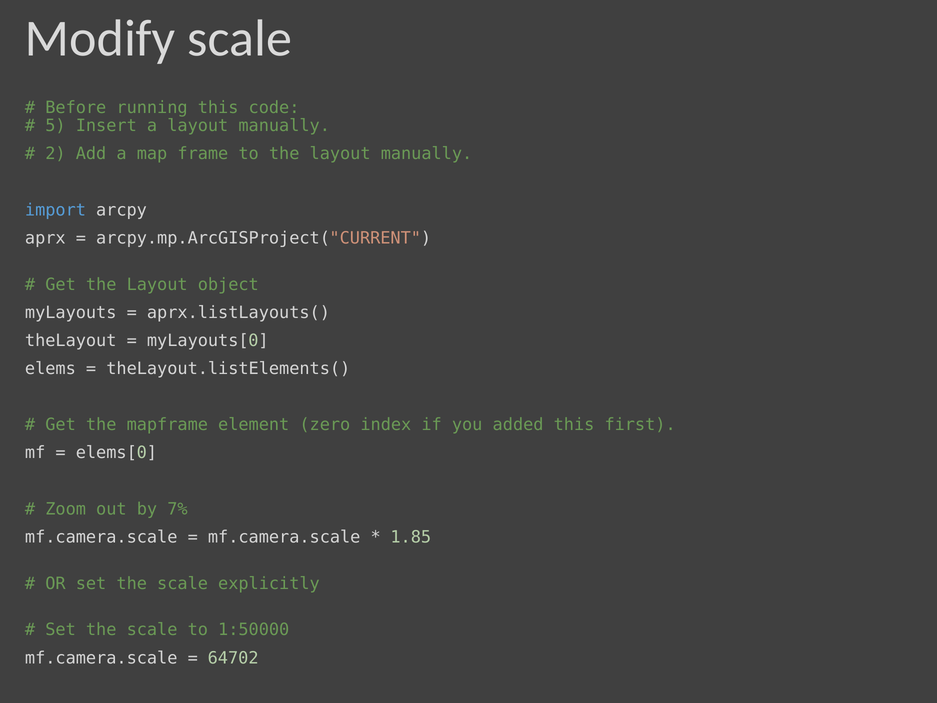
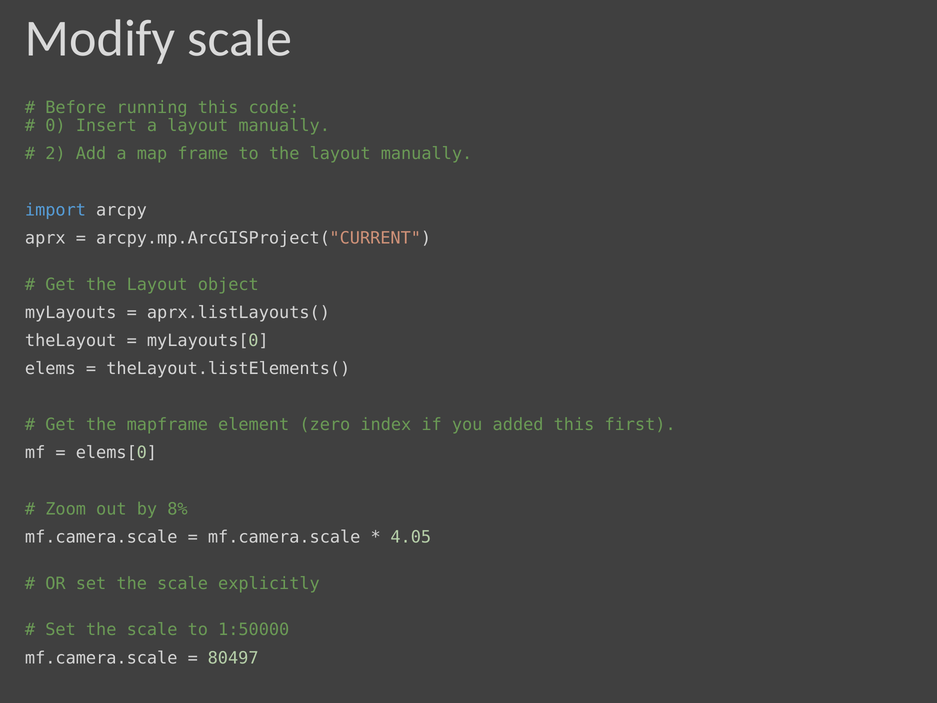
5: 5 -> 0 (55, 126)
7%: 7% -> 8% (177, 509)
1.85: 1.85 -> 4.05 (411, 537)
64702: 64702 -> 80497 (233, 658)
